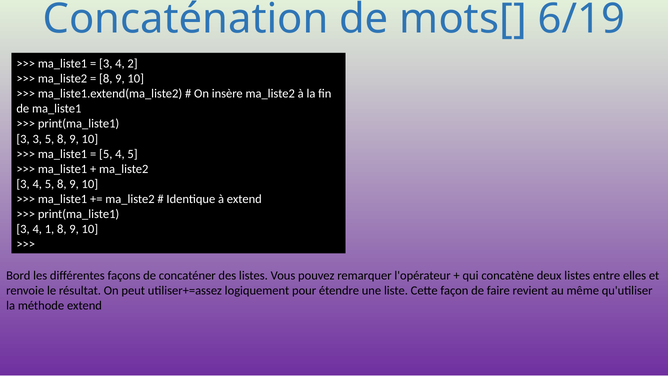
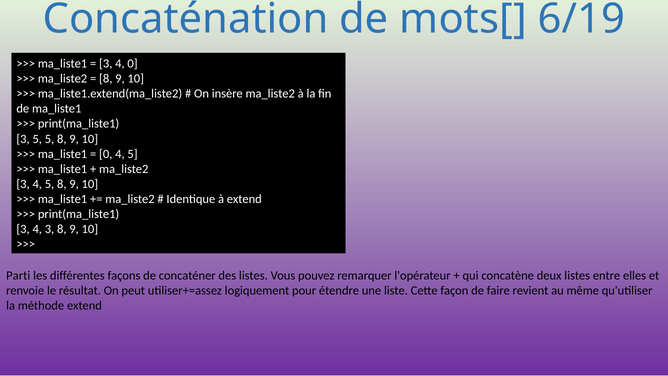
4 2: 2 -> 0 (133, 64)
3 3: 3 -> 5 (37, 139)
5: 5 -> 0 (106, 154)
4 1: 1 -> 3 (49, 229)
Bord: Bord -> Parti (18, 275)
